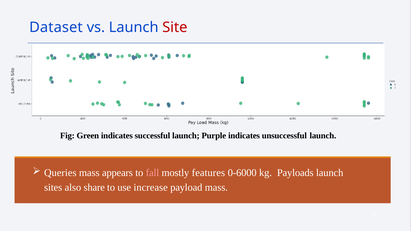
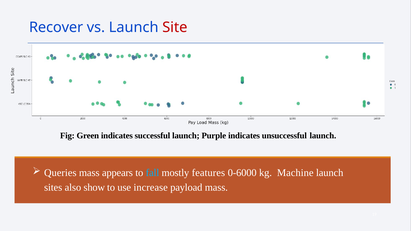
Dataset: Dataset -> Recover (56, 27)
fall colour: pink -> light blue (153, 173)
Payloads: Payloads -> Machine (295, 173)
share: share -> show (94, 188)
